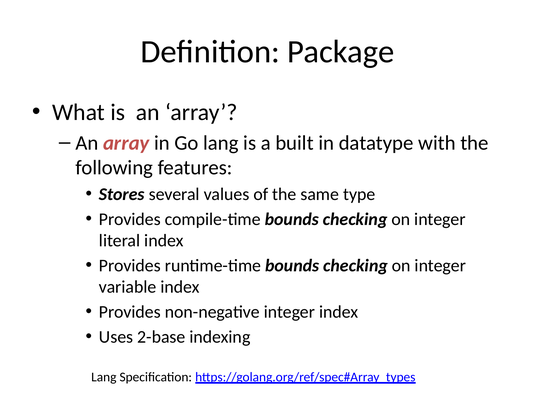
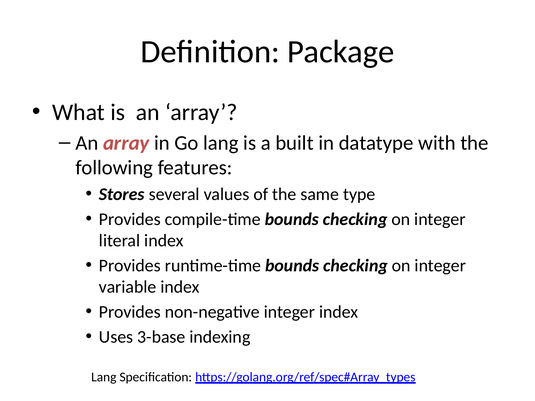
2-base: 2-base -> 3-base (161, 337)
